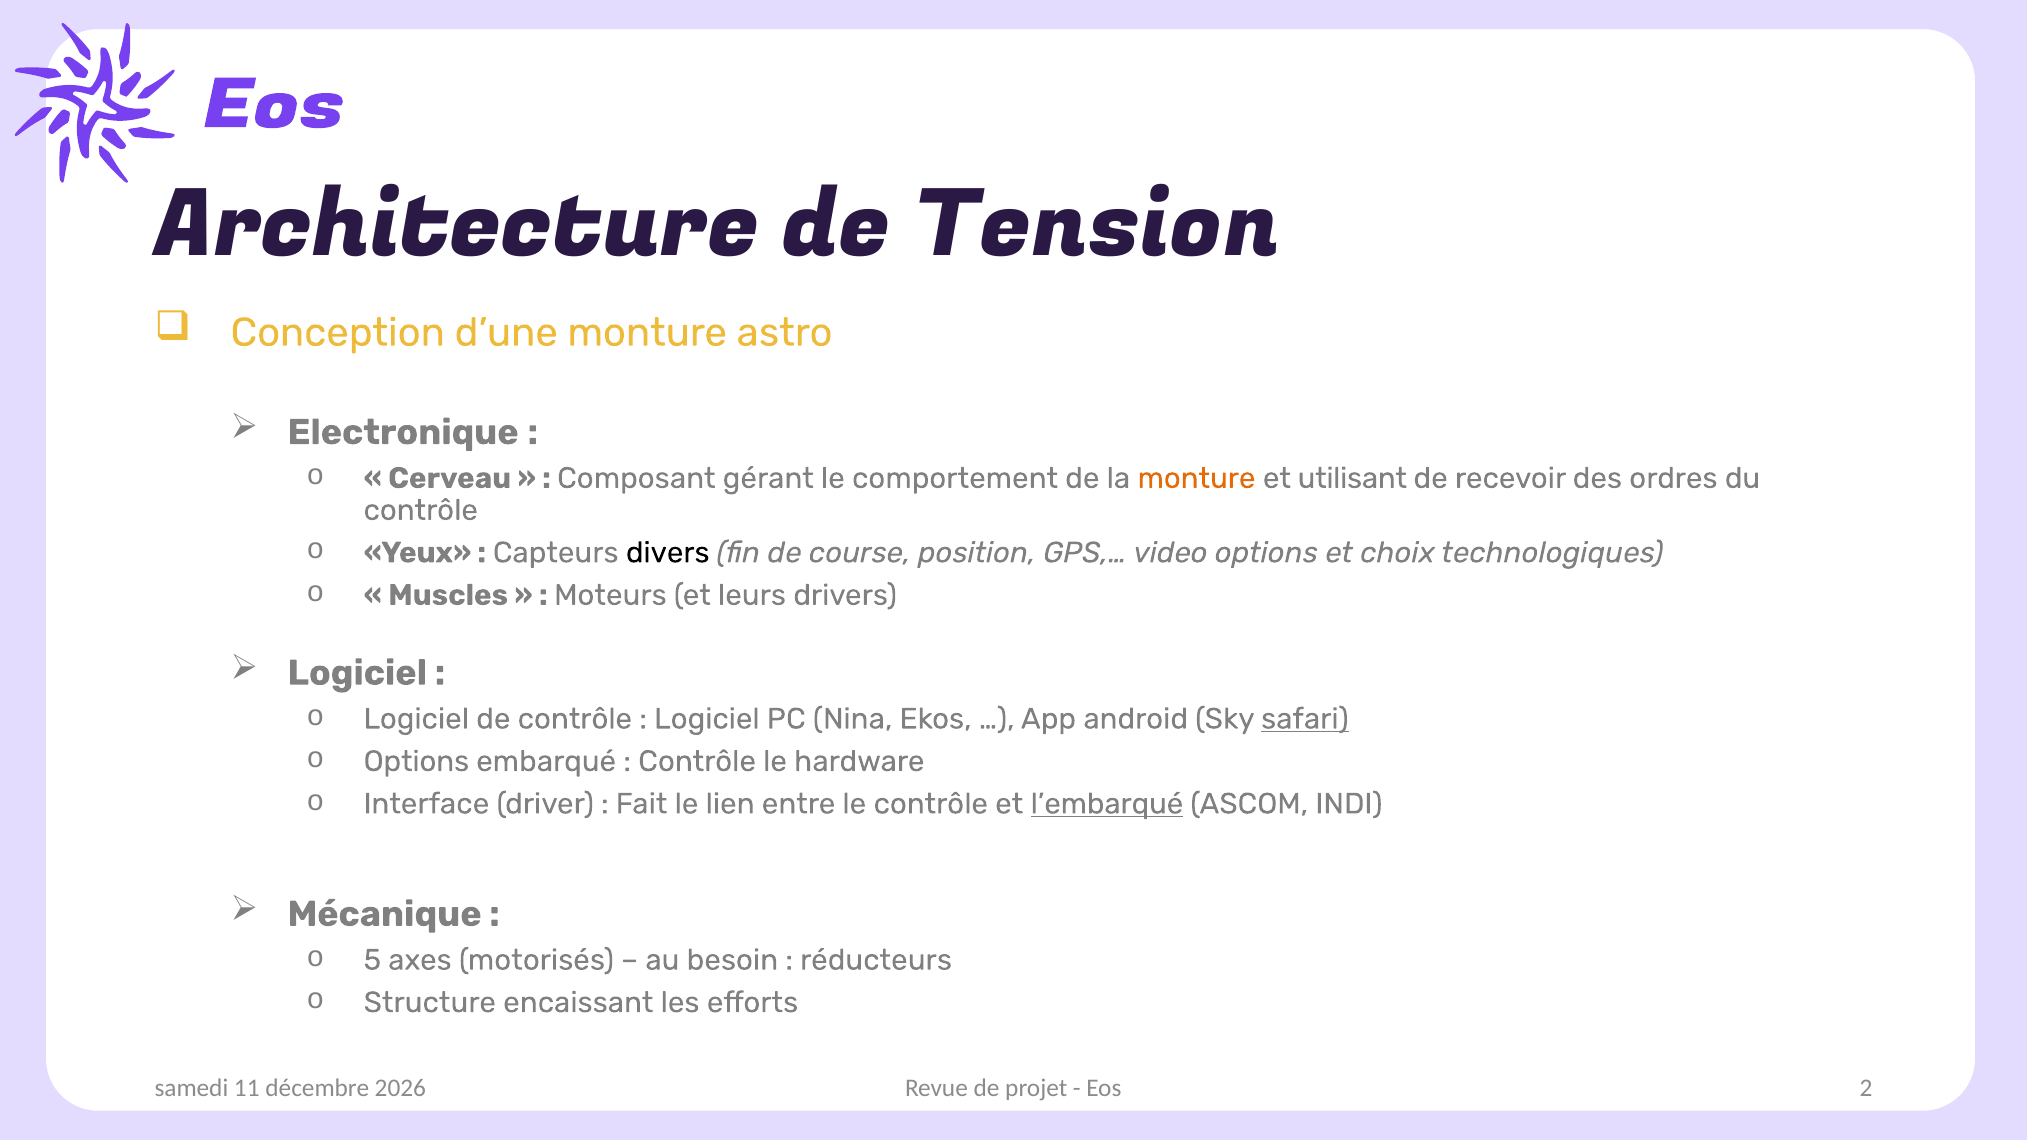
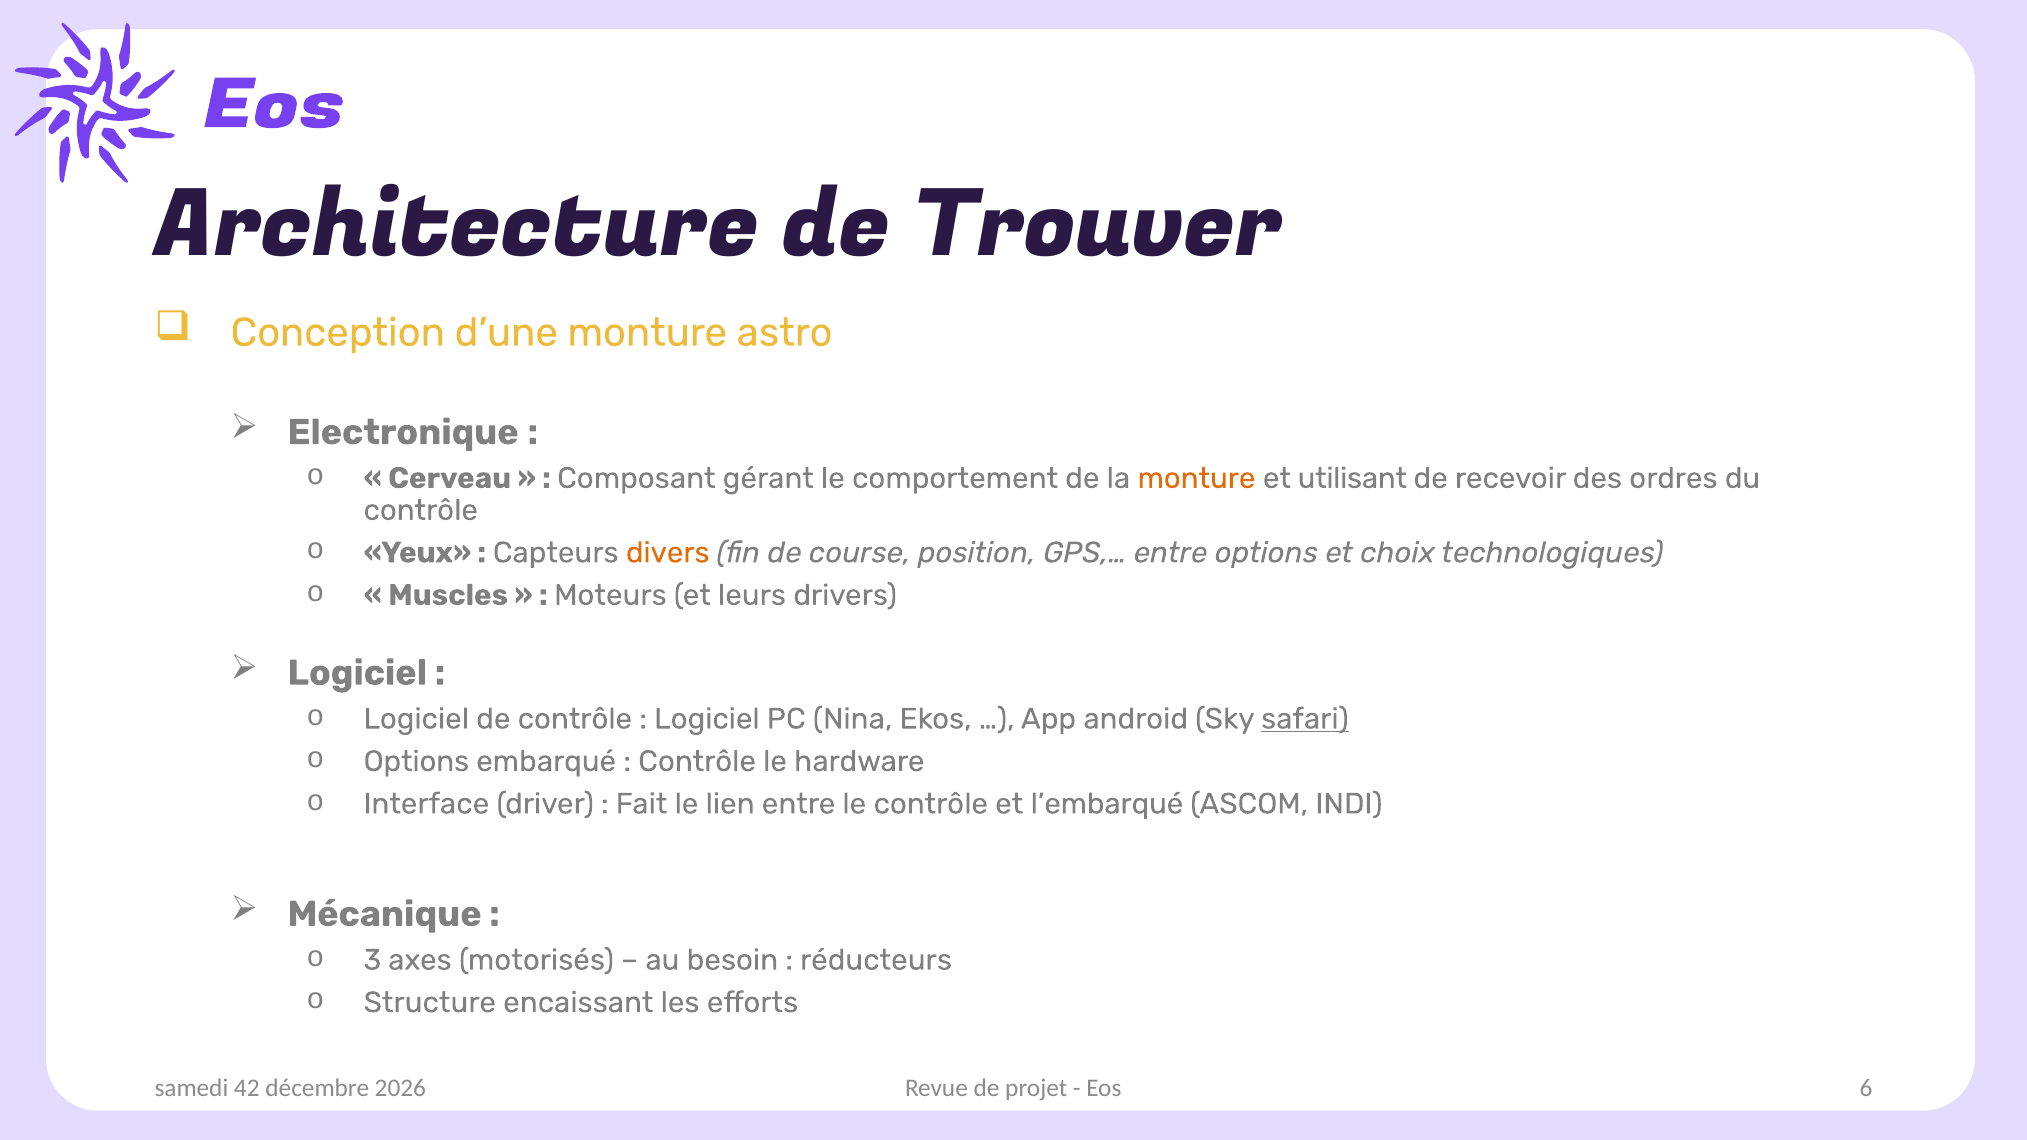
Tension: Tension -> Trouver (1098, 225)
divers colour: black -> orange (668, 553)
GPS,… video: video -> entre (1171, 553)
l’embarqué underline: present -> none (1107, 804)
5: 5 -> 3 (372, 960)
11: 11 -> 42 (247, 1089)
2: 2 -> 6 (1866, 1089)
